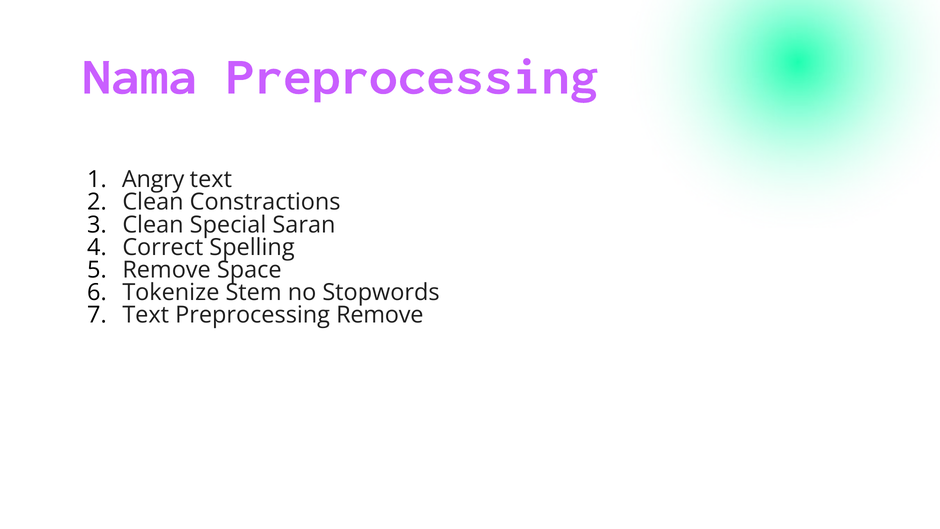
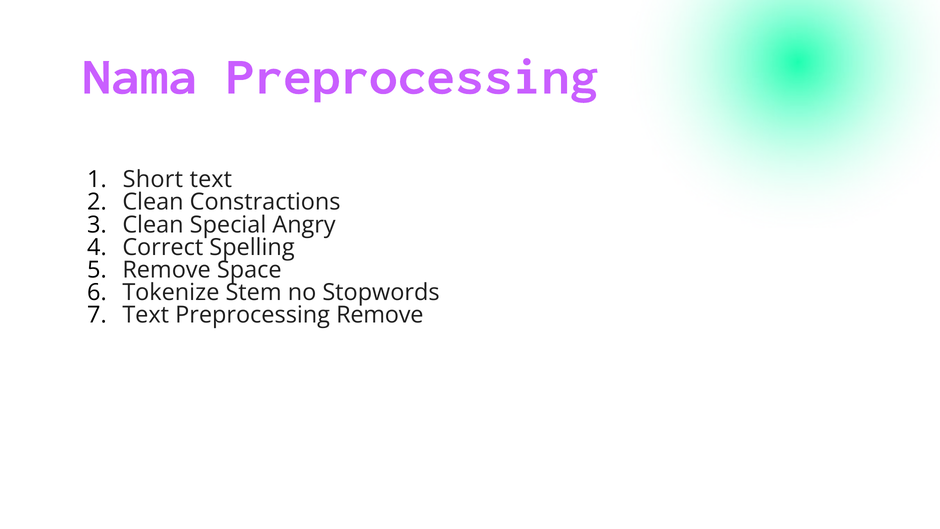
Angry: Angry -> Short (153, 180)
Saran: Saran -> Angry (304, 225)
